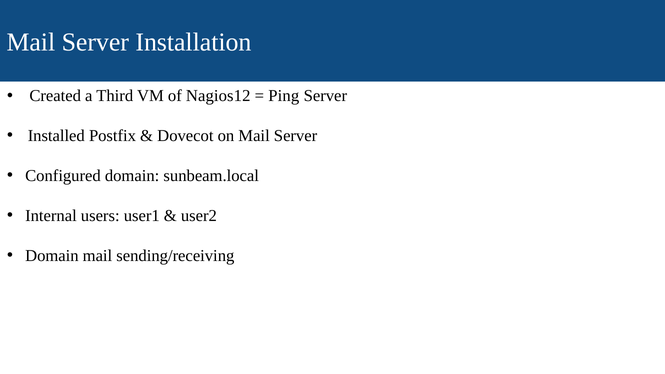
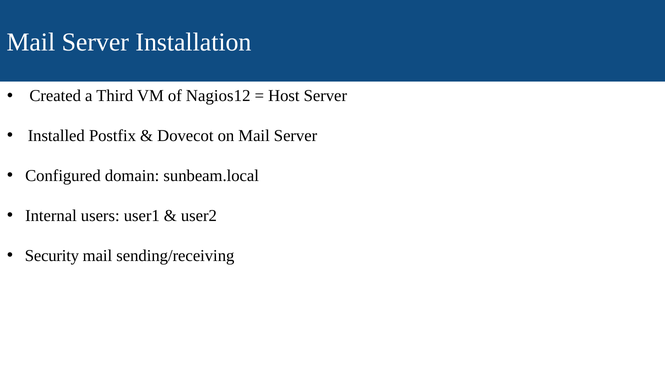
Ping: Ping -> Host (284, 96)
Domain: Domain -> Security (52, 256)
